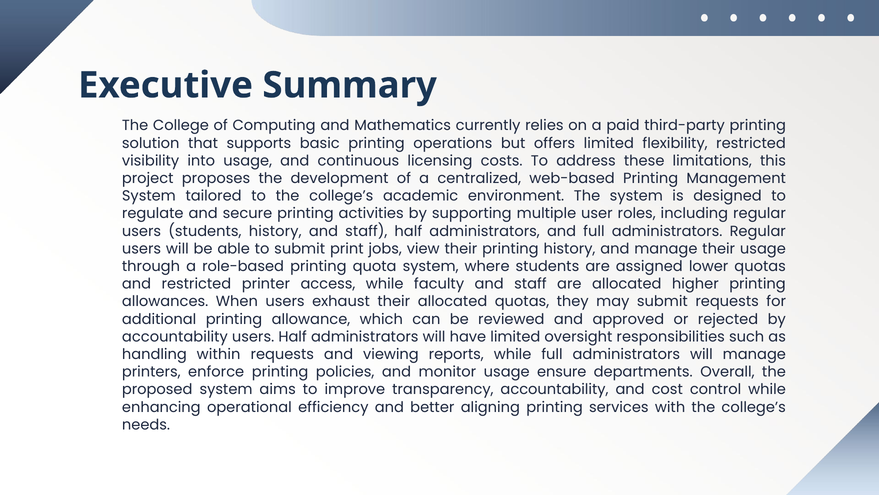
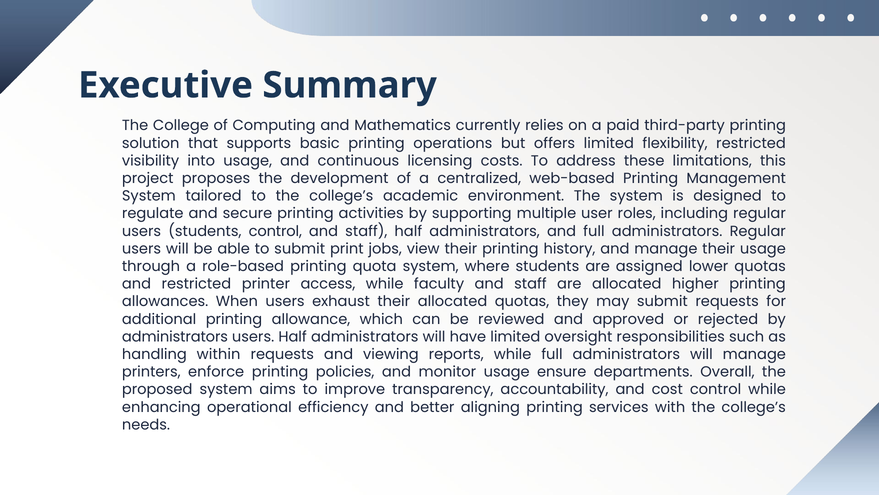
students history: history -> control (275, 231)
accountability: accountability -> administrators (175, 336)
